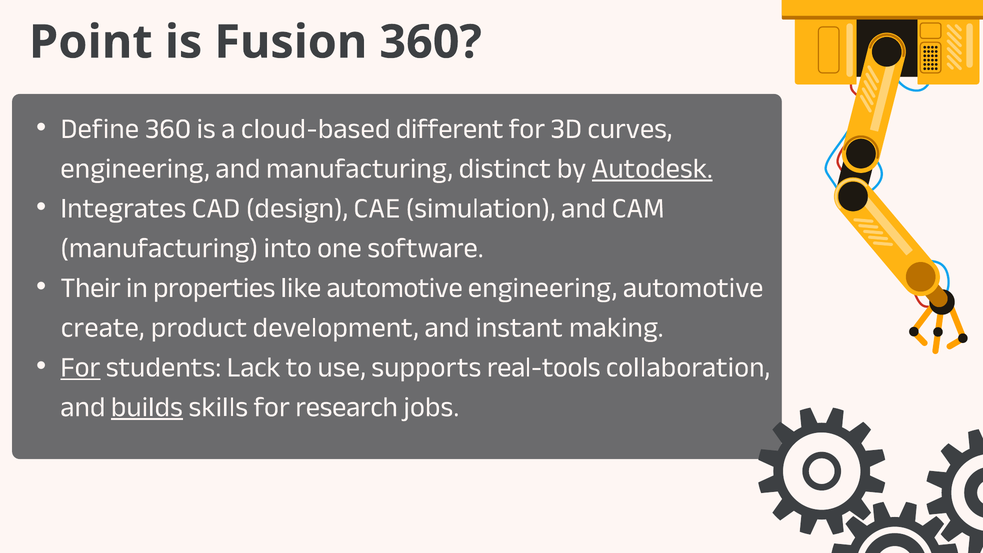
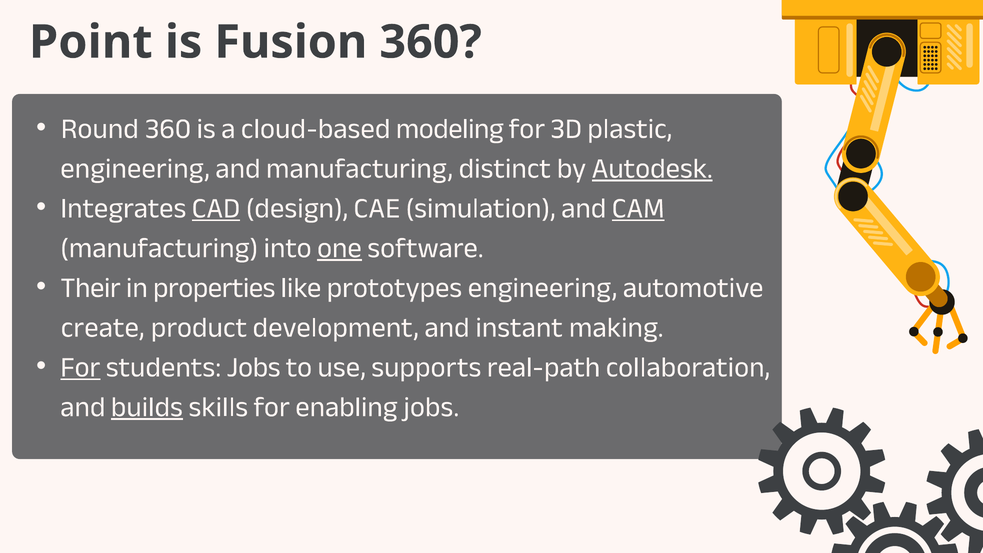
Define: Define -> Round (100, 128)
different: different -> modeling (450, 128)
curves: curves -> plastic (630, 128)
CAD underline: none -> present (216, 208)
CAM underline: none -> present (638, 208)
one underline: none -> present (339, 248)
like automotive: automotive -> prototypes (394, 287)
students Lack: Lack -> Jobs (254, 367)
real-tools: real-tools -> real-path (543, 367)
research: research -> enabling (346, 407)
